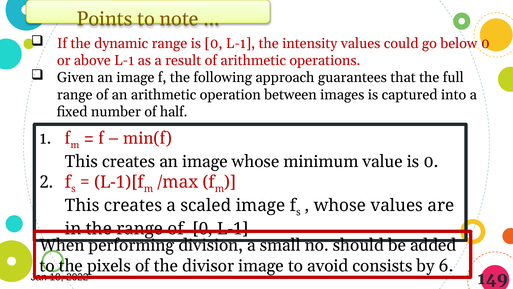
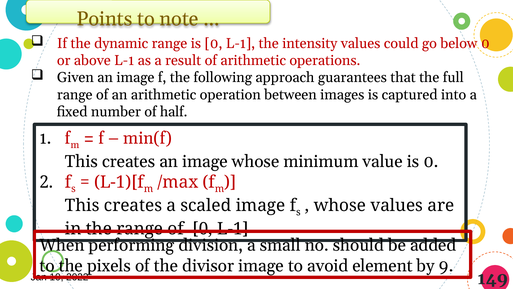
consists: consists -> element (383, 265)
6: 6 -> 9 (446, 265)
